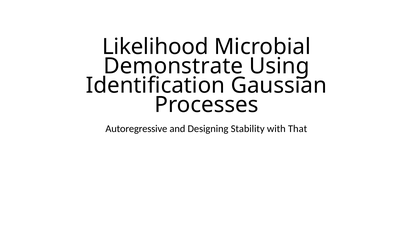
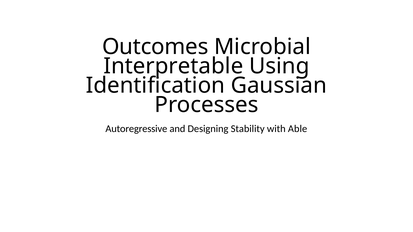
Likelihood: Likelihood -> Outcomes (155, 47)
Demonstrate: Demonstrate -> Interpretable (173, 66)
That: That -> Able (298, 129)
